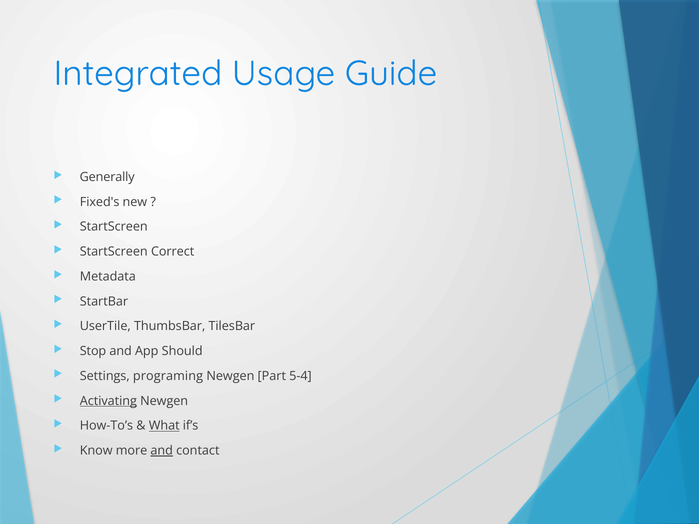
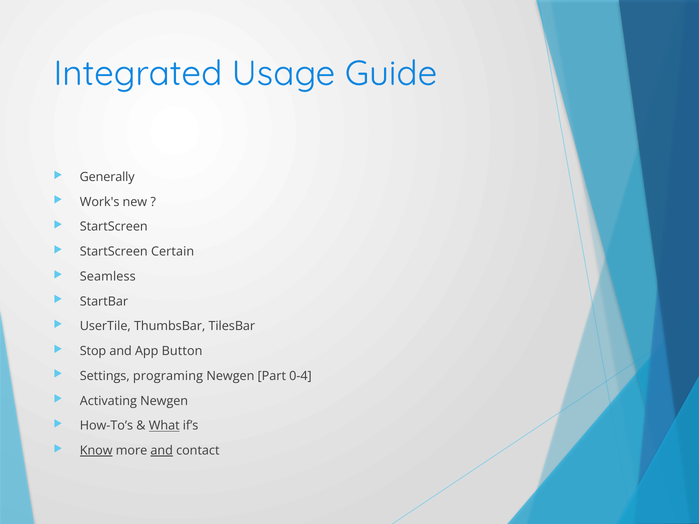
Fixed's: Fixed's -> Work's (100, 202)
Correct: Correct -> Certain (173, 252)
Metadata: Metadata -> Seamless (108, 277)
Should: Should -> Button (182, 351)
5-4: 5-4 -> 0-4 (300, 376)
Activating underline: present -> none (108, 401)
Know underline: none -> present (96, 451)
